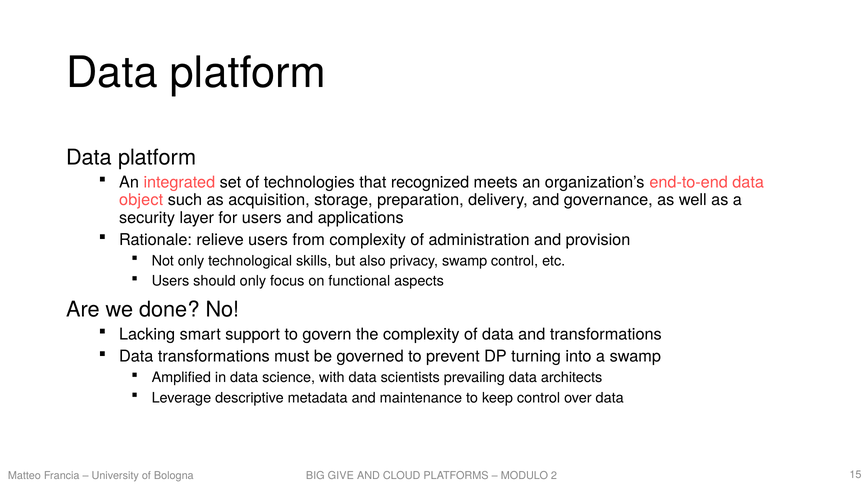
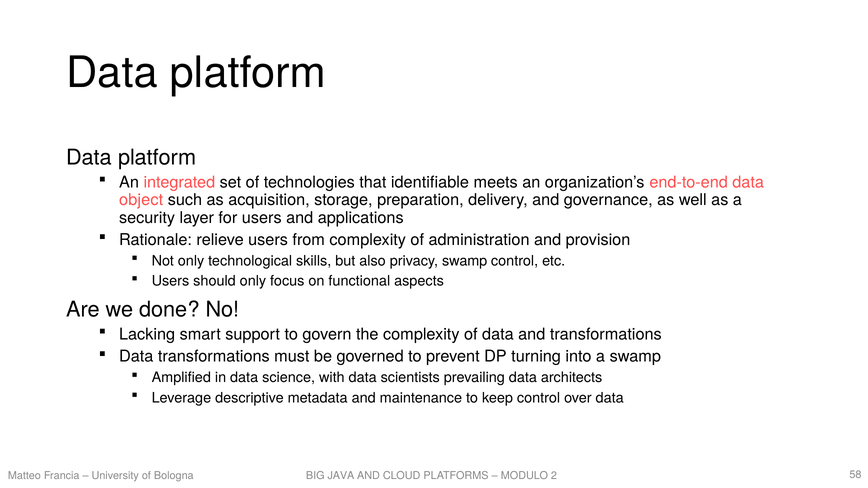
recognized: recognized -> identifiable (430, 183)
GIVE: GIVE -> JAVA (341, 476)
15: 15 -> 58 (855, 475)
